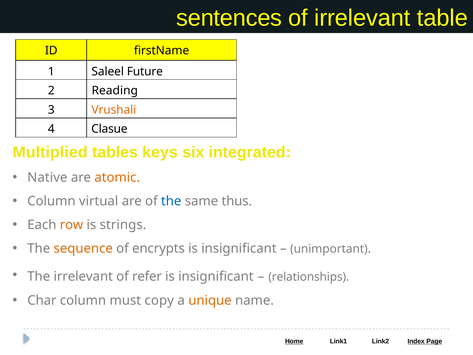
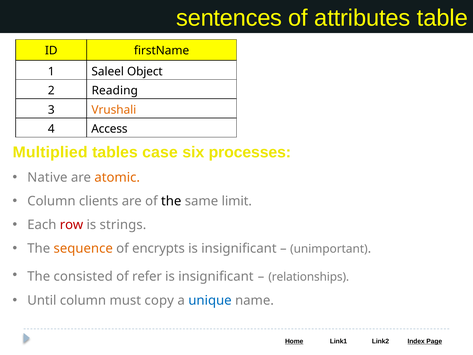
of irrelevant: irrelevant -> attributes (362, 18)
Future: Future -> Object (145, 71)
Clasue: Clasue -> Access (109, 129)
keys: keys -> case (160, 152)
integrated: integrated -> processes (250, 152)
virtual: virtual -> clients (99, 201)
the colour: blue -> black (171, 201)
thus: thus -> limit (237, 201)
row colour: orange -> red (72, 225)
The irrelevant: irrelevant -> consisted (83, 276)
Char: Char -> Until (42, 300)
unique colour: orange -> blue (210, 300)
